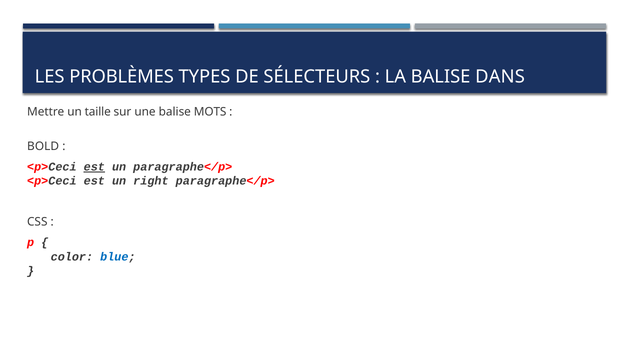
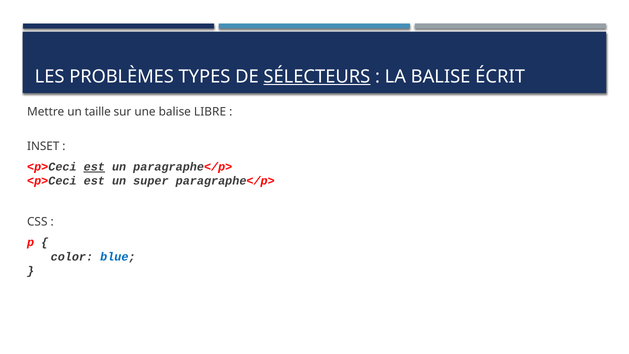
SÉLECTEURS underline: none -> present (317, 76)
DANS: DANS -> ÉCRIT (500, 76)
MOTS: MOTS -> LIBRE (210, 112)
BOLD: BOLD -> INSET (43, 146)
right: right -> super (151, 181)
